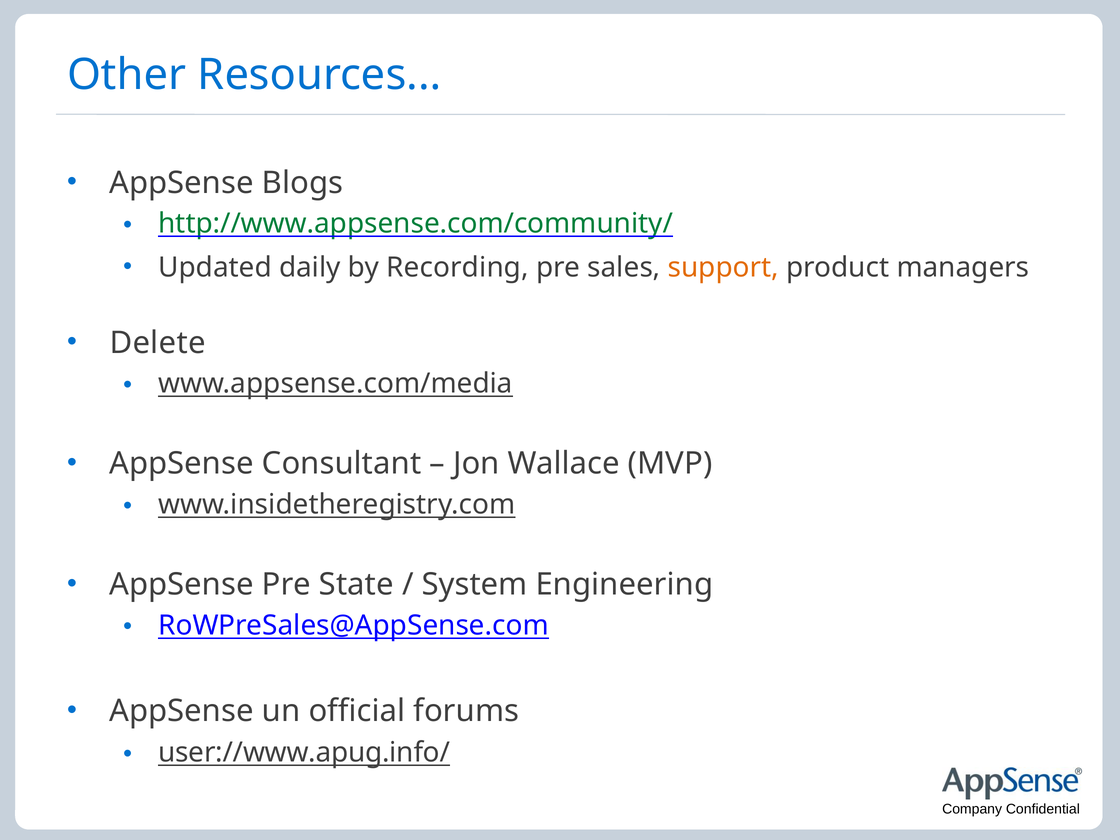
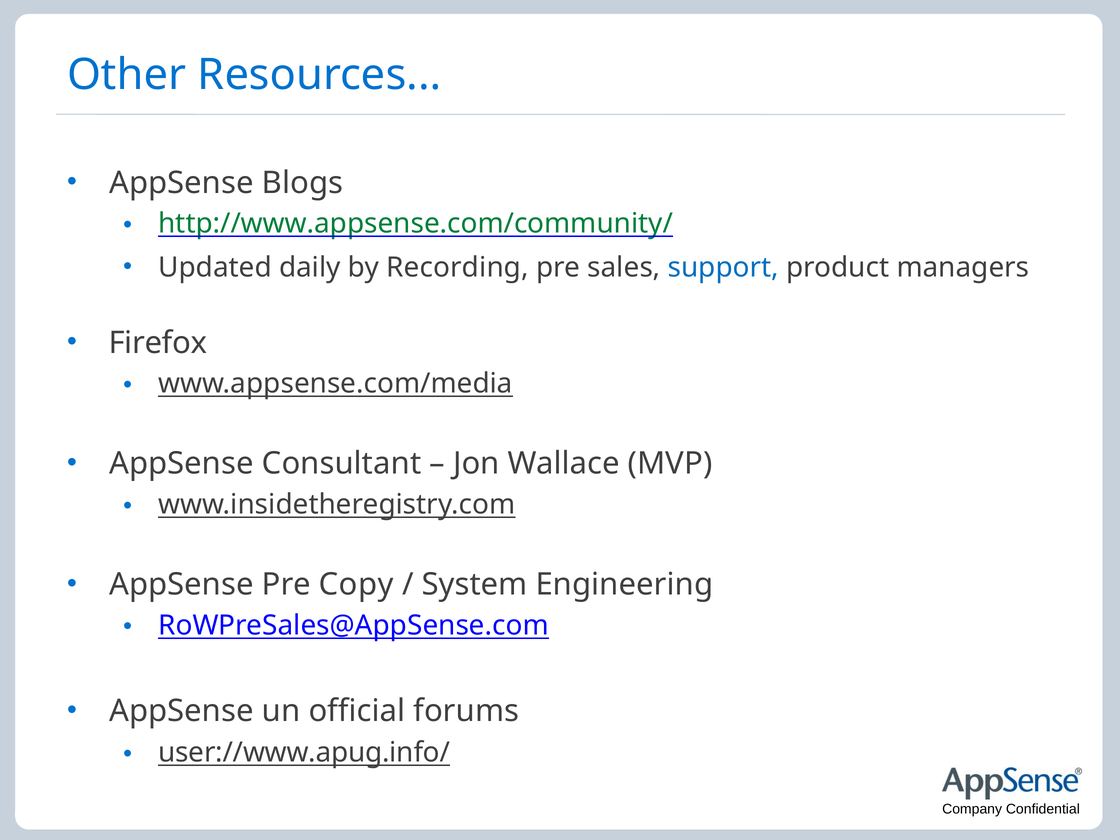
support colour: orange -> blue (723, 267)
Delete: Delete -> Firefox (158, 343)
State: State -> Copy (356, 585)
